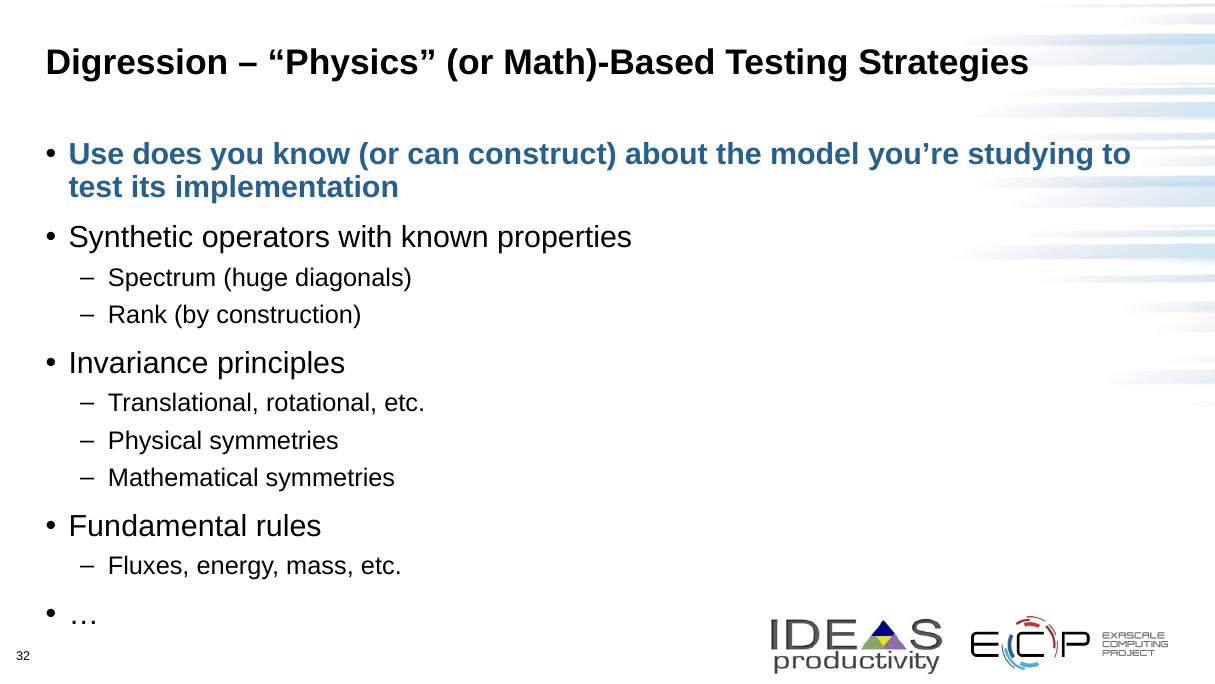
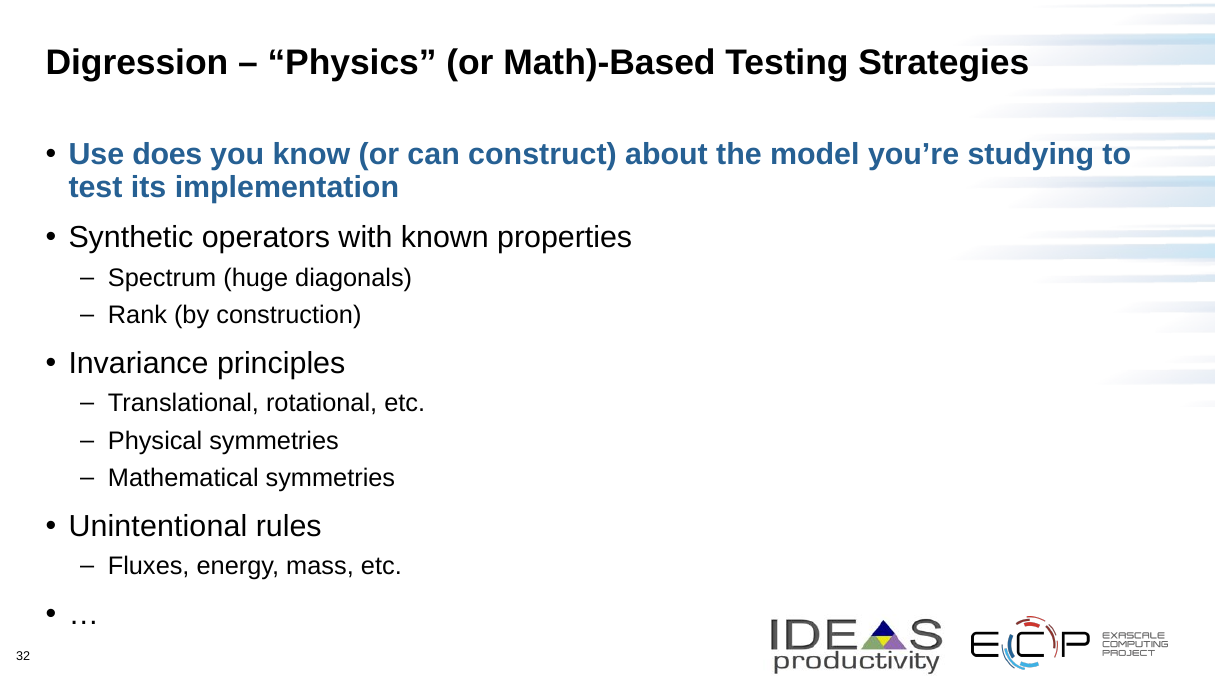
Fundamental: Fundamental -> Unintentional (158, 526)
